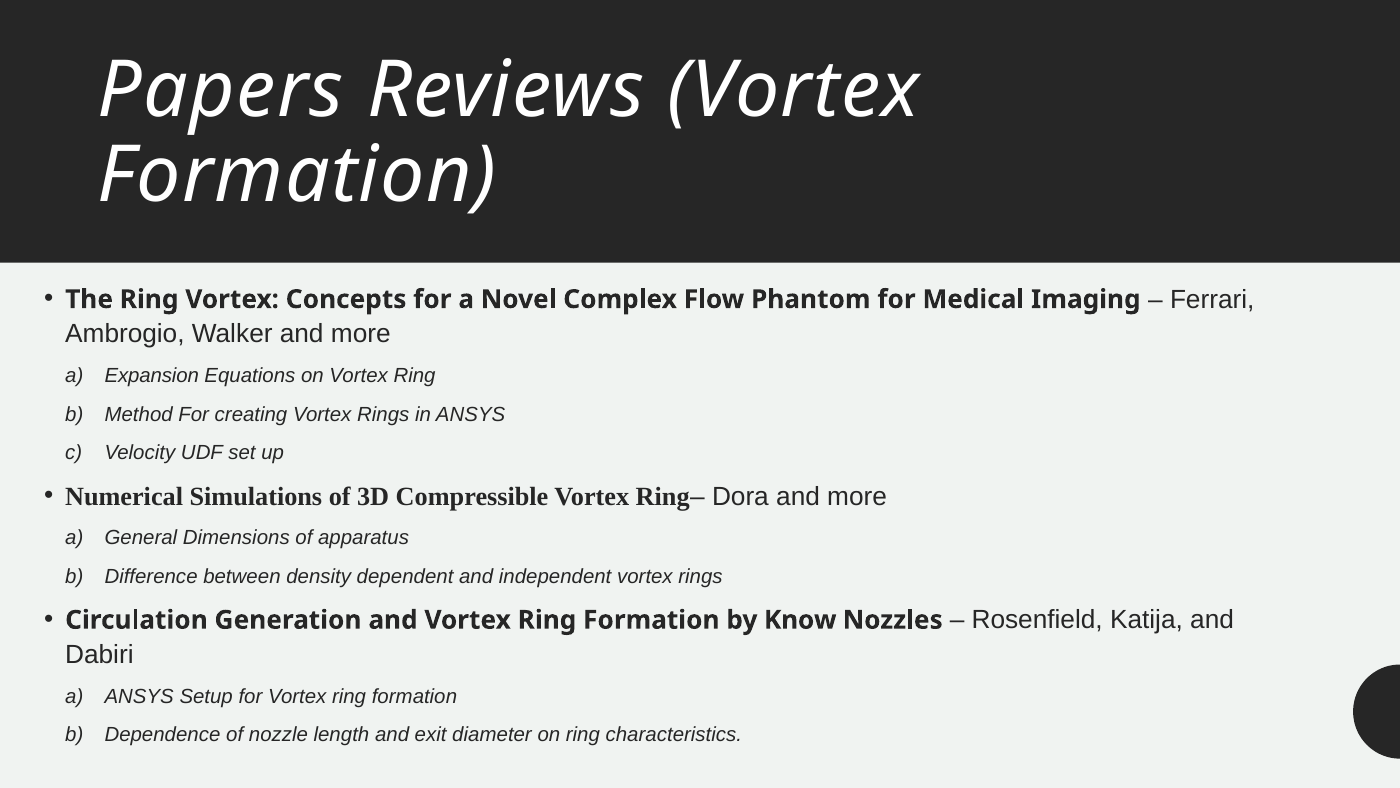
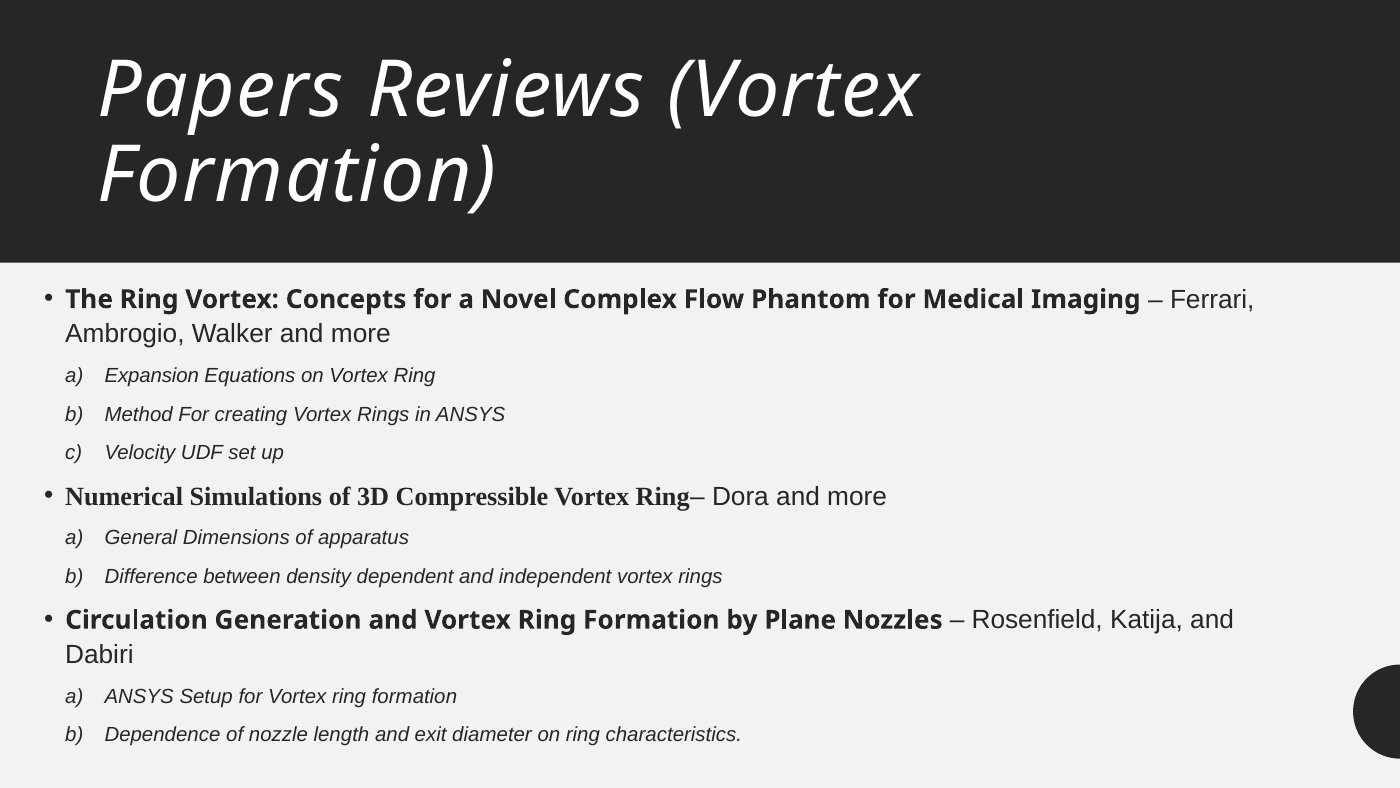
Know: Know -> Plane (800, 620)
